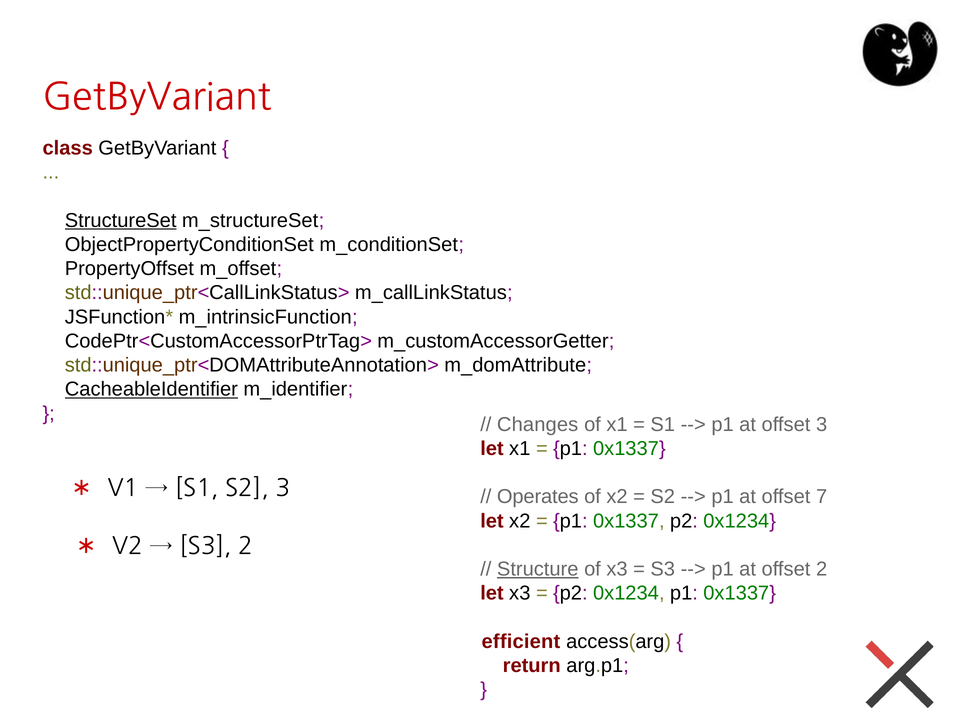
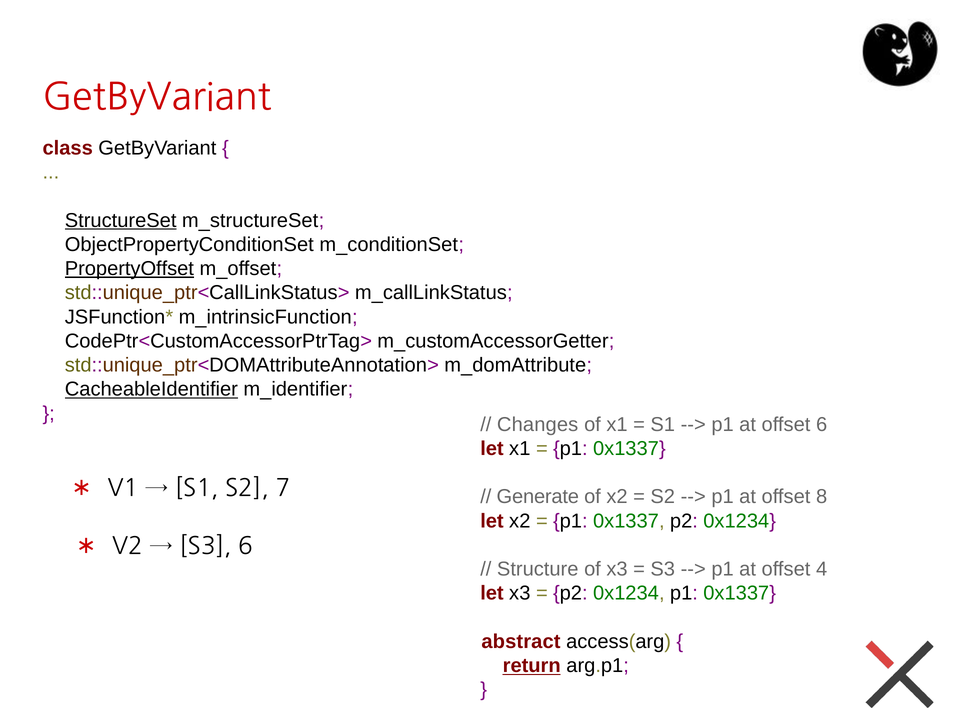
PropertyOffset underline: none -> present (129, 269)
offset 3: 3 -> 6 (822, 425)
S2 3: 3 -> 7 (283, 489)
Operates: Operates -> Generate (538, 497)
7: 7 -> 8 (822, 497)
S3 2: 2 -> 6 (246, 547)
Structure underline: present -> none (538, 570)
offset 2: 2 -> 4 (822, 570)
efficient: efficient -> abstract (521, 642)
return underline: none -> present (532, 666)
